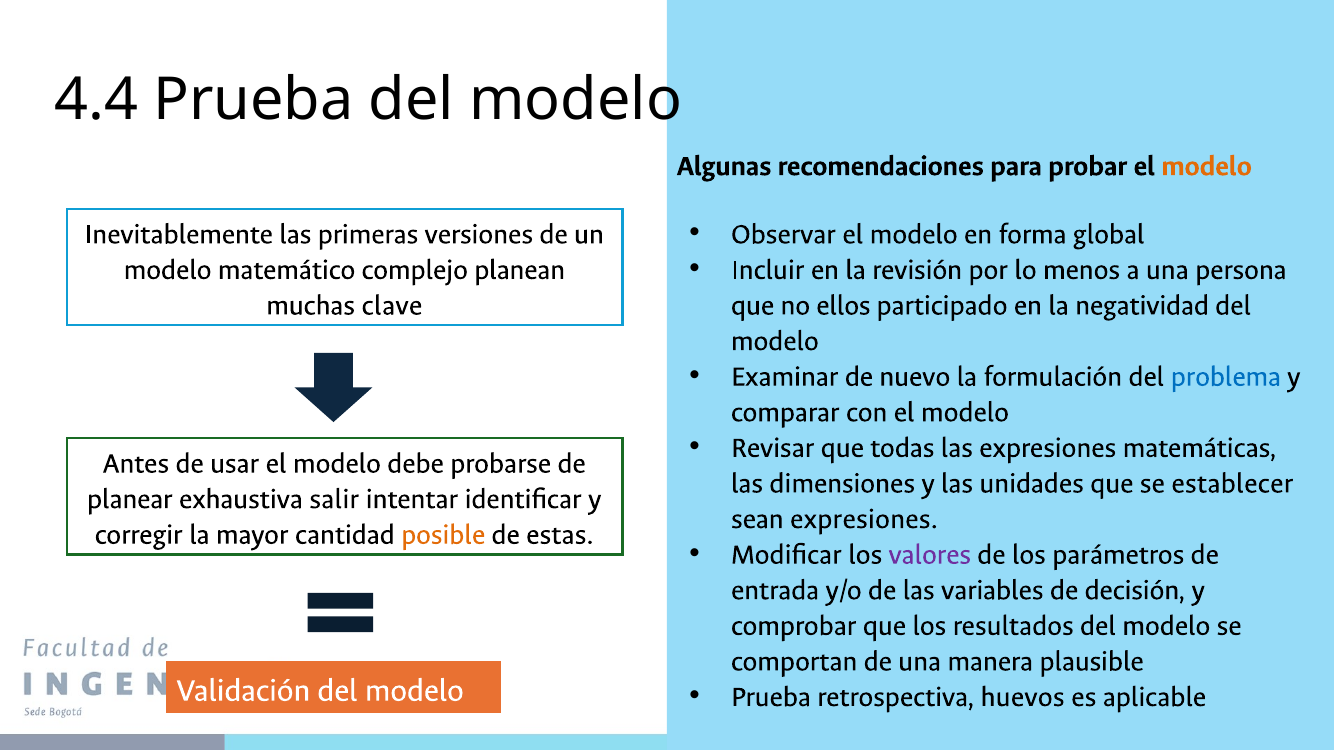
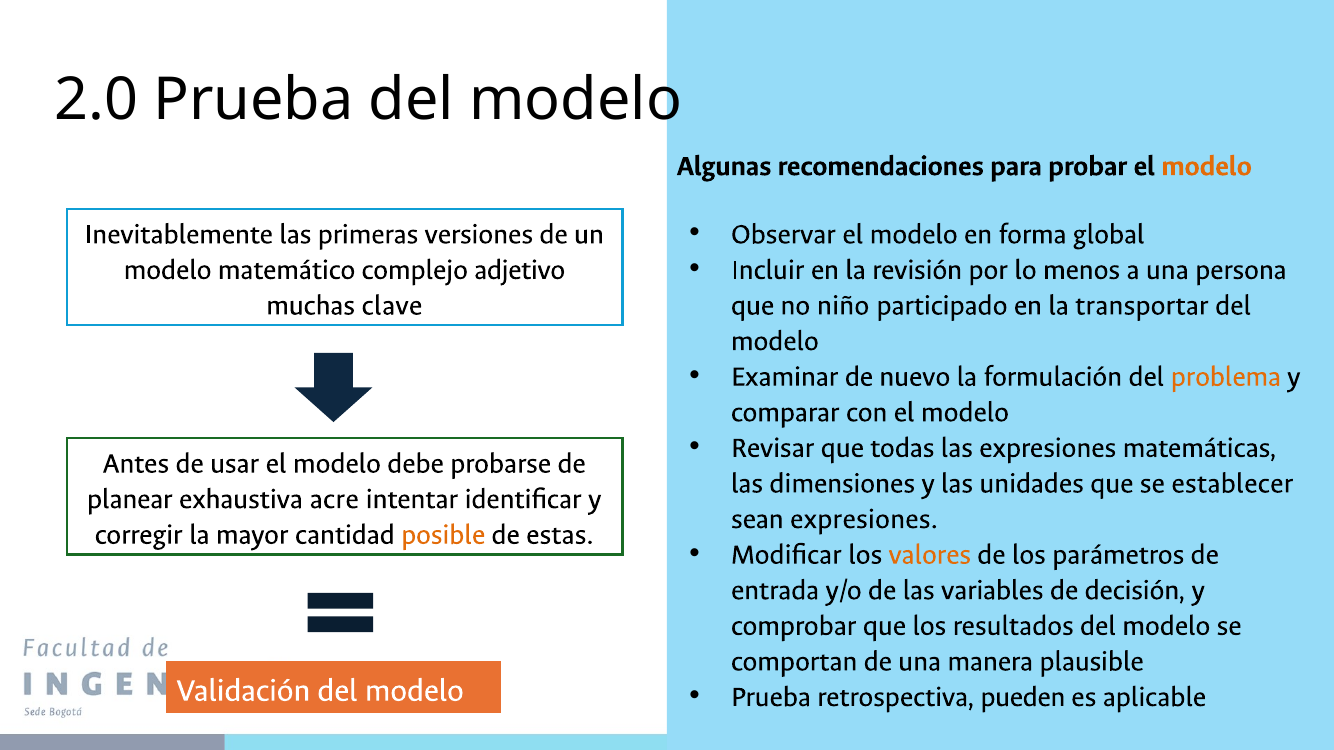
4.4: 4.4 -> 2.0 (96, 100)
planean: planean -> adjetivo (520, 269)
ellos: ellos -> niño (843, 305)
negatividad: negatividad -> transportar (1142, 305)
problema colour: blue -> orange (1226, 376)
salir: salir -> acre (334, 499)
valores colour: purple -> orange (930, 554)
huevos: huevos -> pueden (1023, 697)
